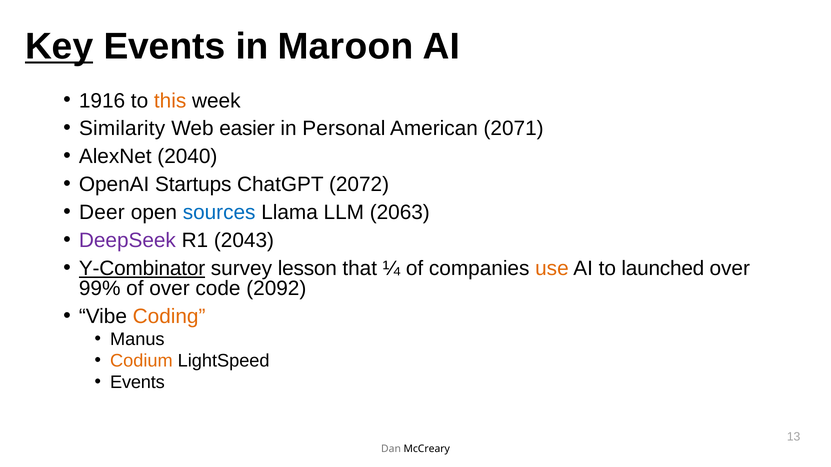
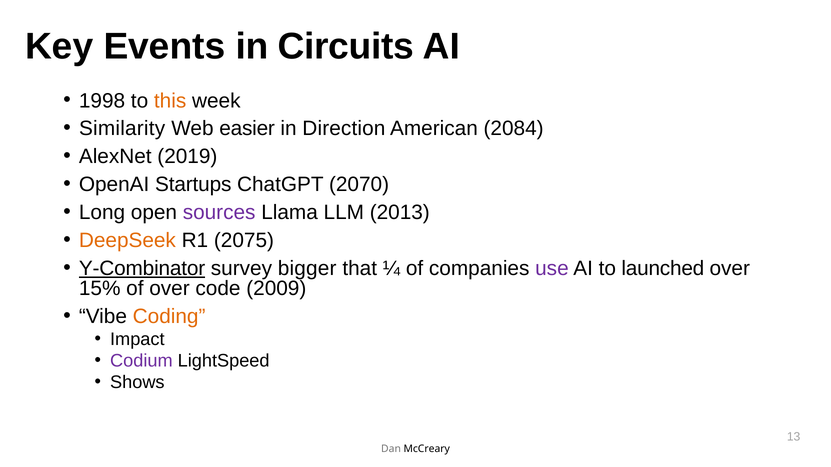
Key underline: present -> none (59, 47)
Maroon: Maroon -> Circuits (346, 47)
1916: 1916 -> 1998 (102, 101)
Personal: Personal -> Direction (344, 129)
2071: 2071 -> 2084 (514, 129)
2040: 2040 -> 2019 (187, 157)
2072: 2072 -> 2070 (359, 185)
Deer: Deer -> Long (102, 213)
sources colour: blue -> purple (219, 213)
2063: 2063 -> 2013 (400, 213)
DeepSeek colour: purple -> orange (127, 241)
2043: 2043 -> 2075 (244, 241)
lesson: lesson -> bigger (307, 269)
use colour: orange -> purple (552, 269)
99%: 99% -> 15% (100, 289)
2092: 2092 -> 2009 (276, 289)
Manus: Manus -> Impact (137, 340)
Codium colour: orange -> purple (141, 361)
Events: Events -> Shows (137, 383)
